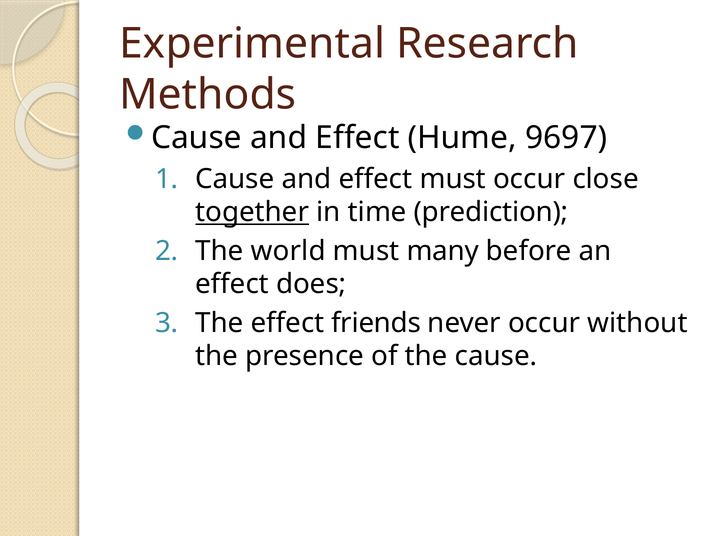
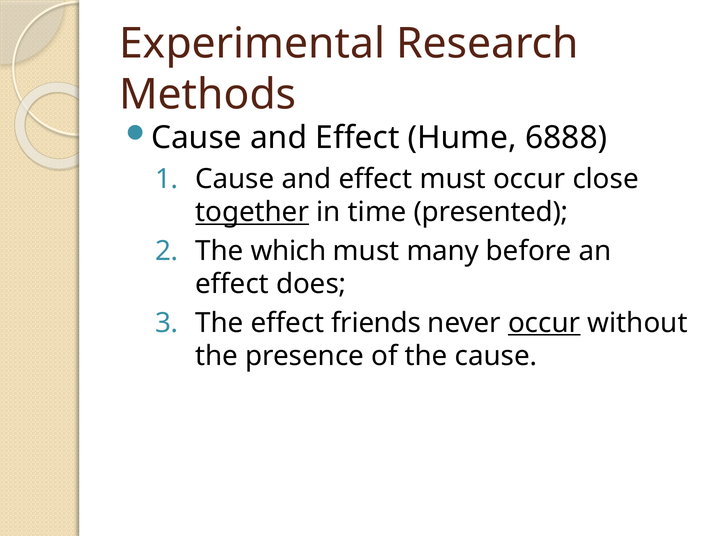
9697: 9697 -> 6888 (566, 138)
prediction: prediction -> presented (491, 212)
world: world -> which (288, 251)
occur underline: none -> present (544, 323)
